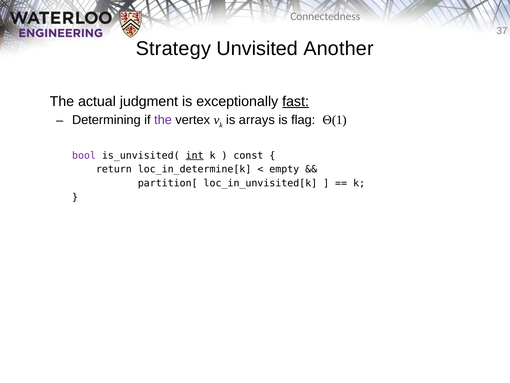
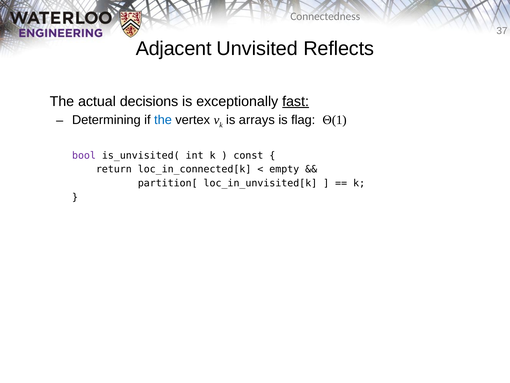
Strategy: Strategy -> Adjacent (174, 49)
Another: Another -> Reflects (339, 49)
judgment: judgment -> decisions (149, 101)
the colour: purple -> blue (163, 120)
int underline: present -> none (195, 155)
loc_in_determine[k: loc_in_determine[k -> loc_in_connected[k (195, 169)
